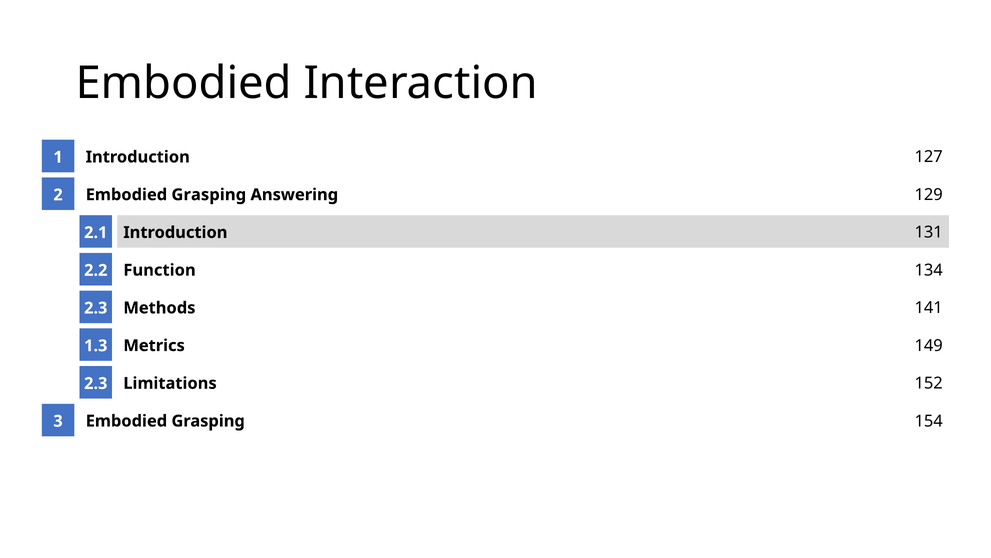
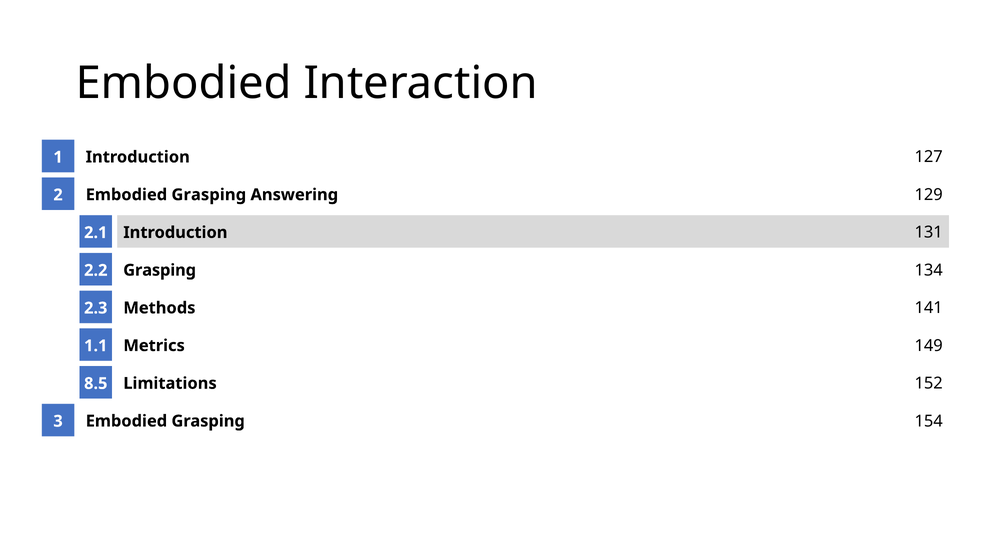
Function: Function -> Grasping (160, 270)
1.3: 1.3 -> 1.1 (96, 345)
2.3: 2.3 -> 8.5 (96, 383)
